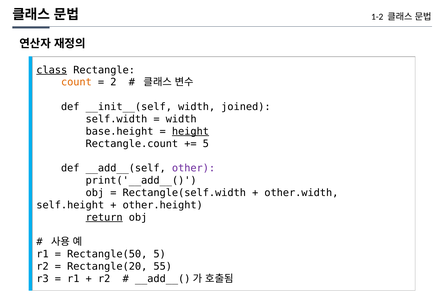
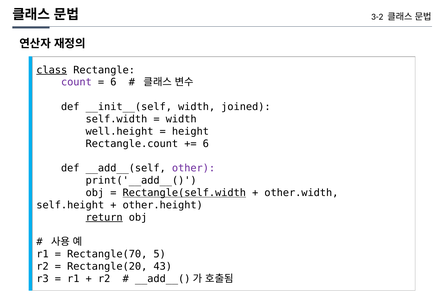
1-2: 1-2 -> 3-2 (377, 17)
count colour: orange -> purple (76, 82)
2: 2 -> 6 (113, 82)
base.height: base.height -> well.height (120, 132)
height underline: present -> none (190, 132)
5: 5 -> 6 (206, 144)
Rectangle(self.width underline: none -> present (184, 193)
Rectangle(50: Rectangle(50 -> Rectangle(70 (107, 254)
55: 55 -> 43 (163, 267)
